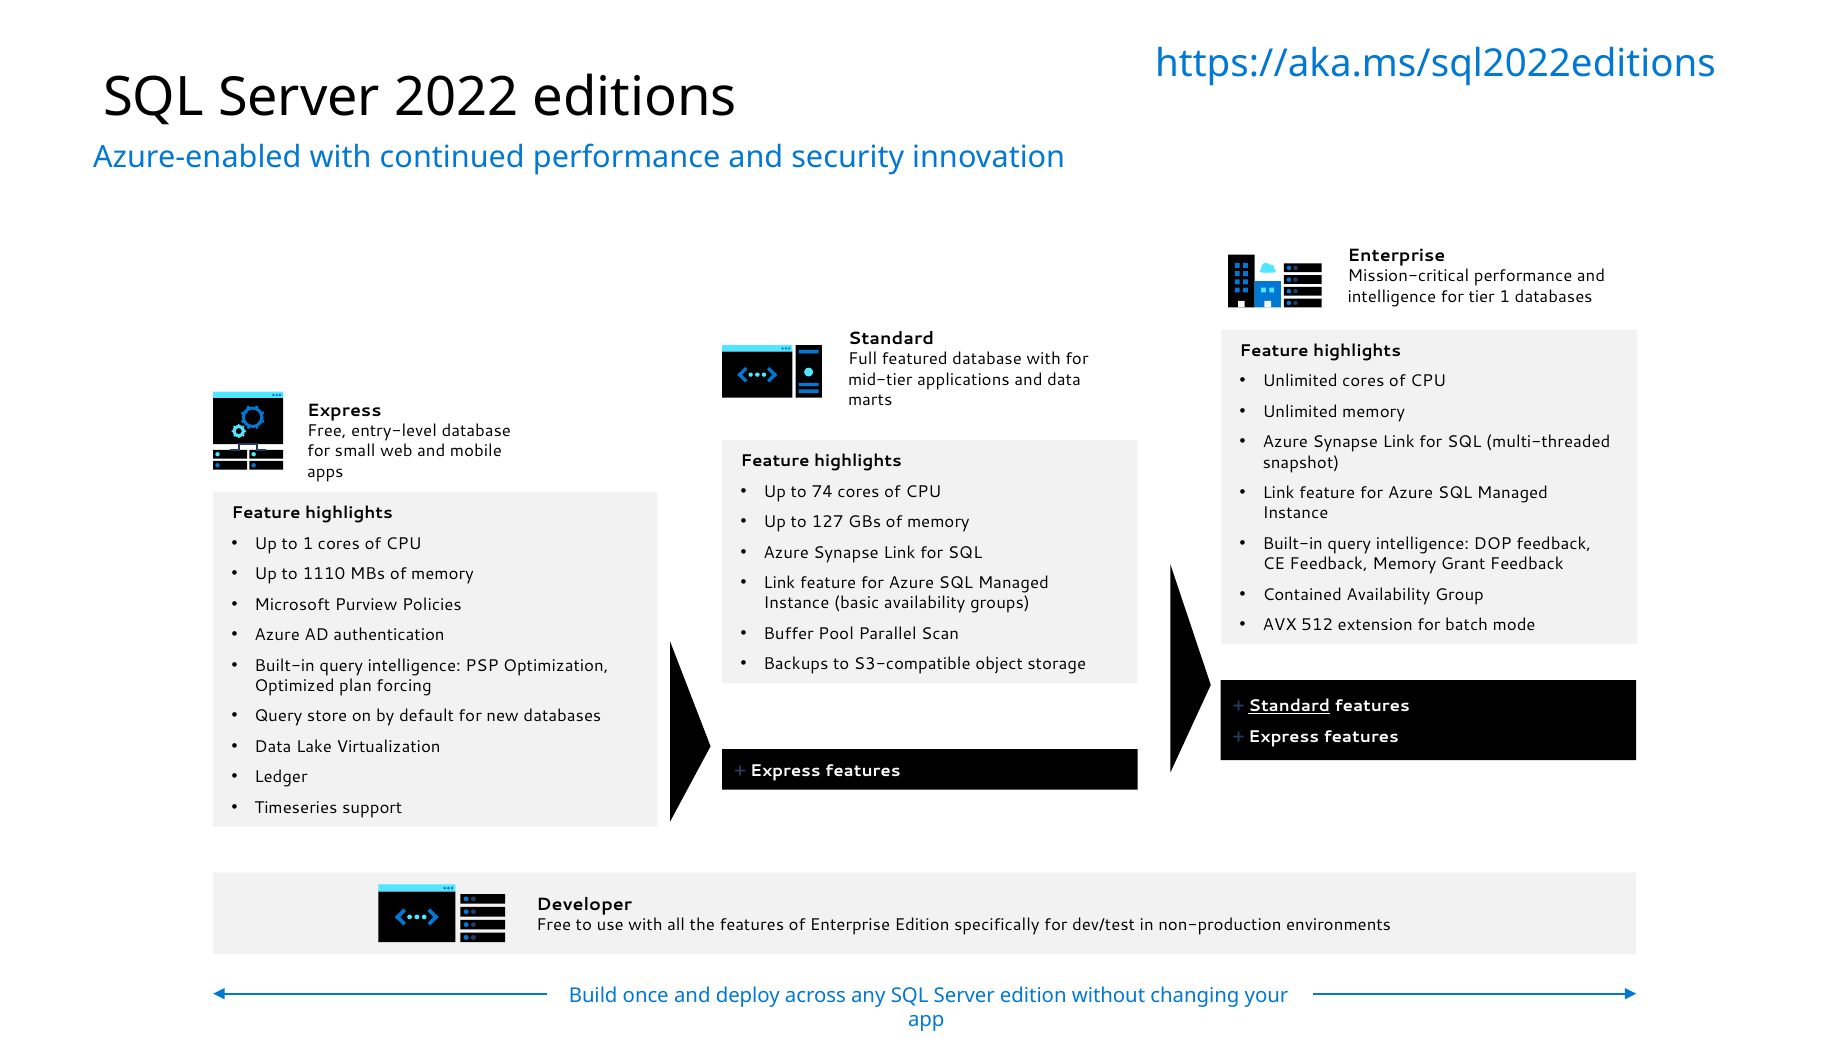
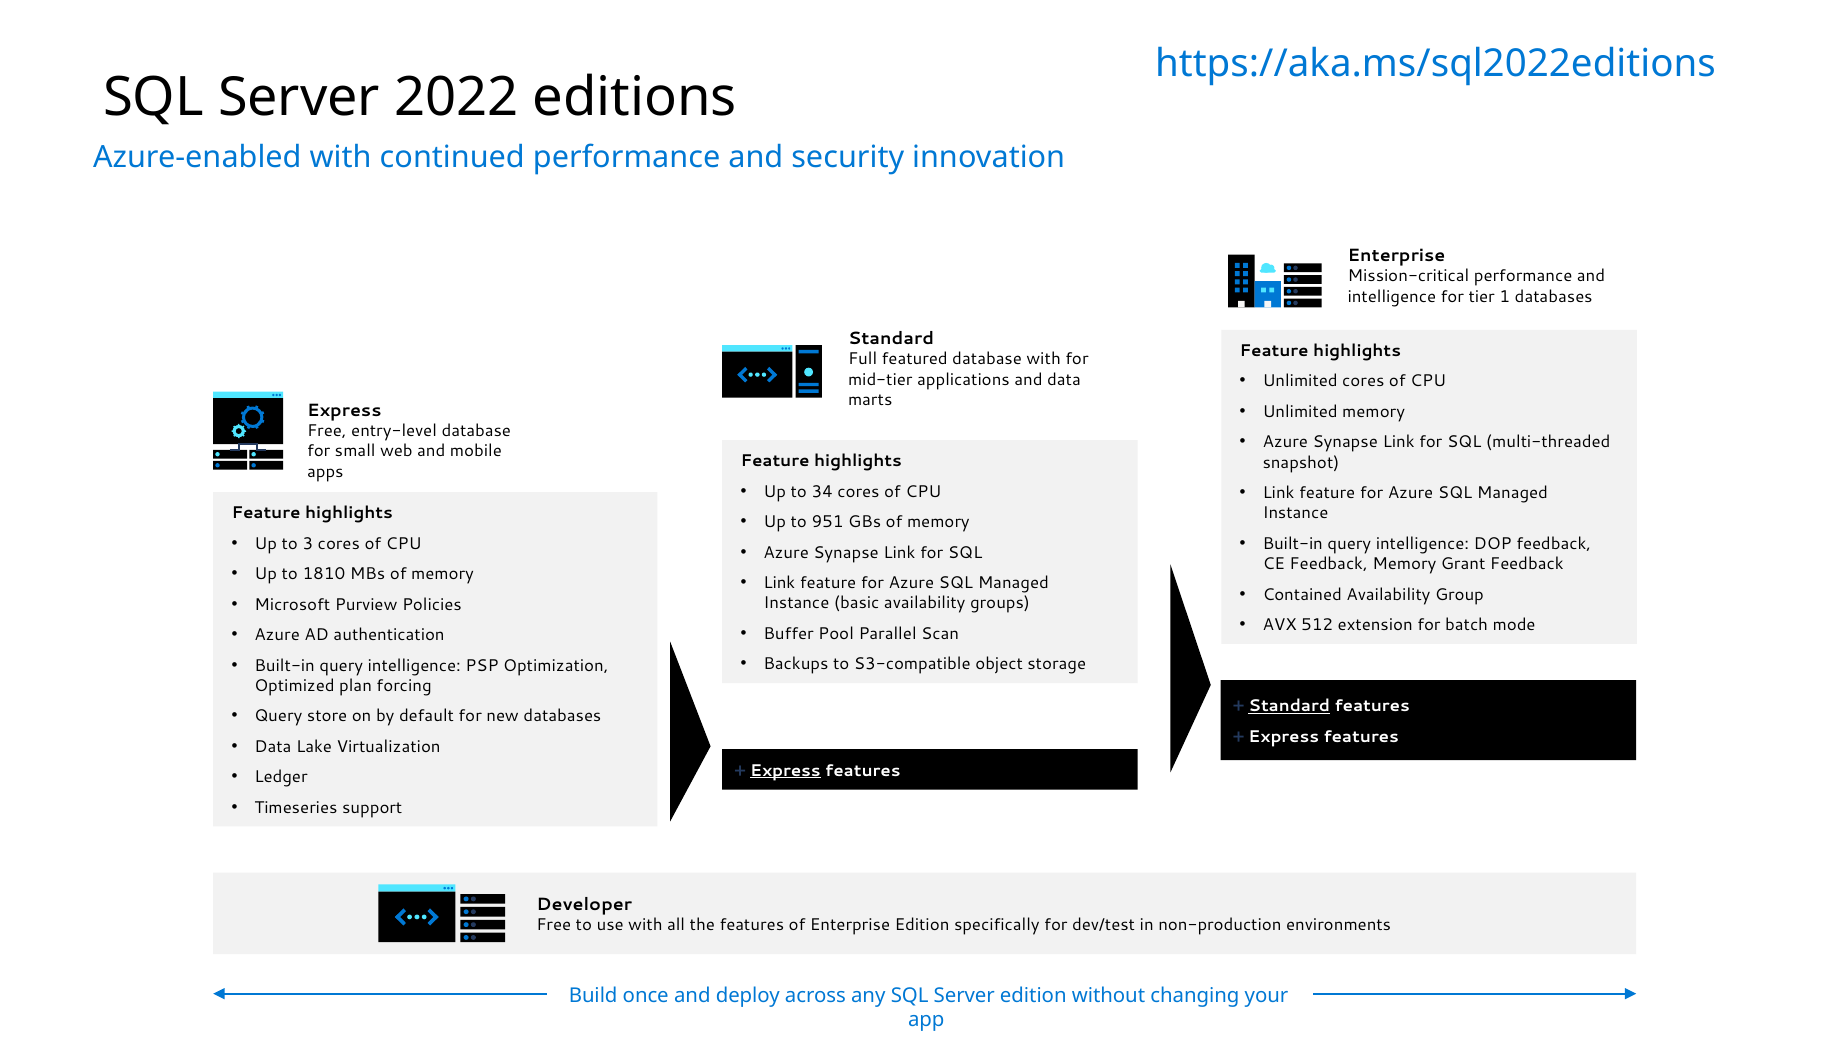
74: 74 -> 34 (822, 492)
127: 127 -> 951 (828, 522)
to 1: 1 -> 3 (308, 544)
1110: 1110 -> 1810 (324, 574)
Express underline: none -> present (785, 771)
